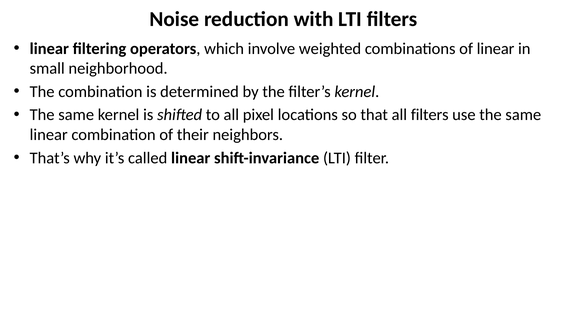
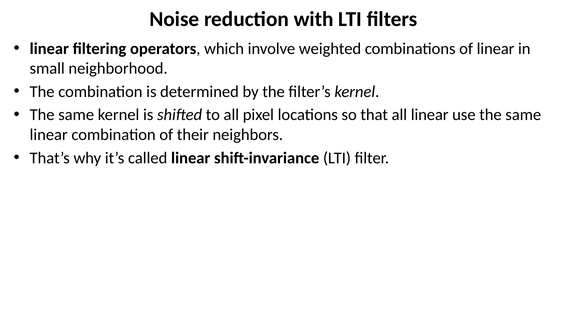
all filters: filters -> linear (430, 115)
